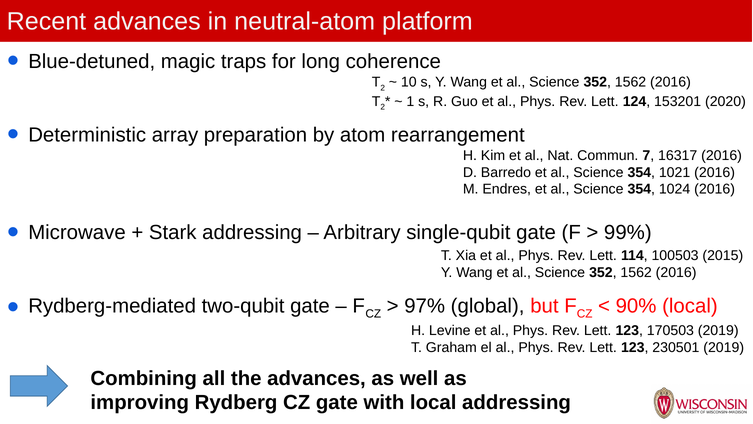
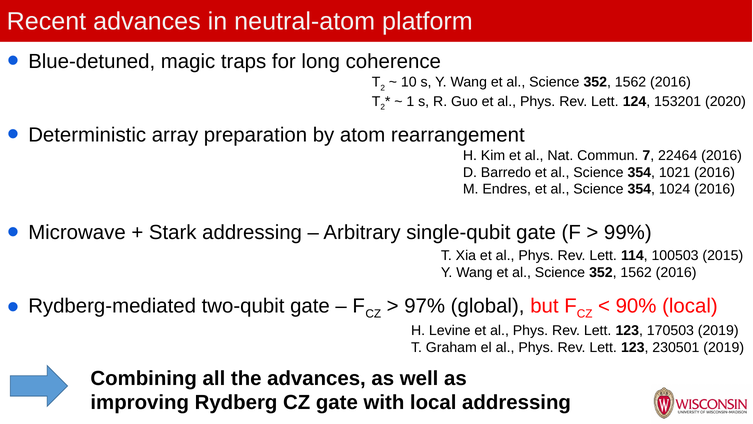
16317: 16317 -> 22464 (678, 155)
